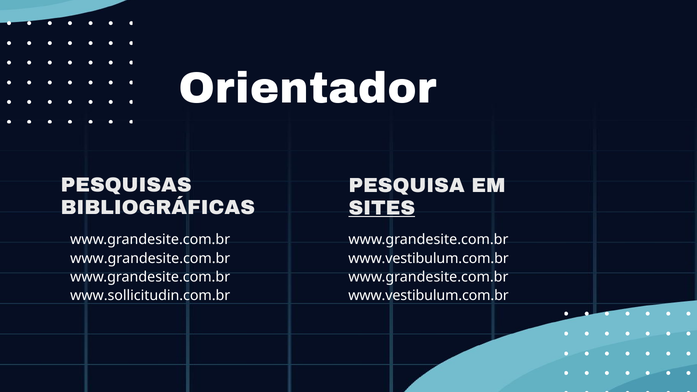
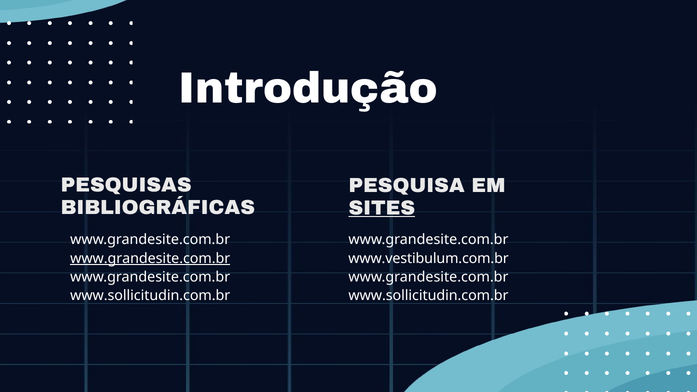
Orientador: Orientador -> Introdução (308, 88)
www.grandesite.com.br underline: none -> present (150, 258)
www.vestibulum.com.br: www.vestibulum.com.br -> www.sollicitudin.com.br (428, 296)
